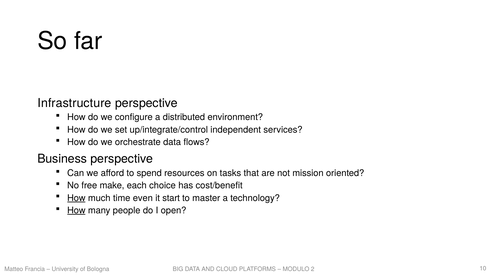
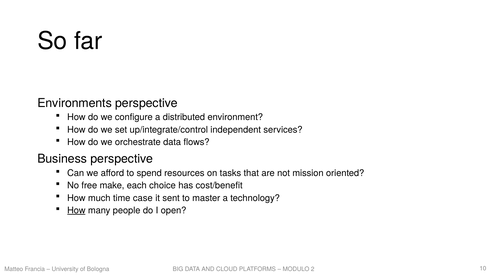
Infrastructure: Infrastructure -> Environments (75, 103)
How underline: present -> none (76, 198)
even: even -> case (143, 198)
start: start -> sent (171, 198)
